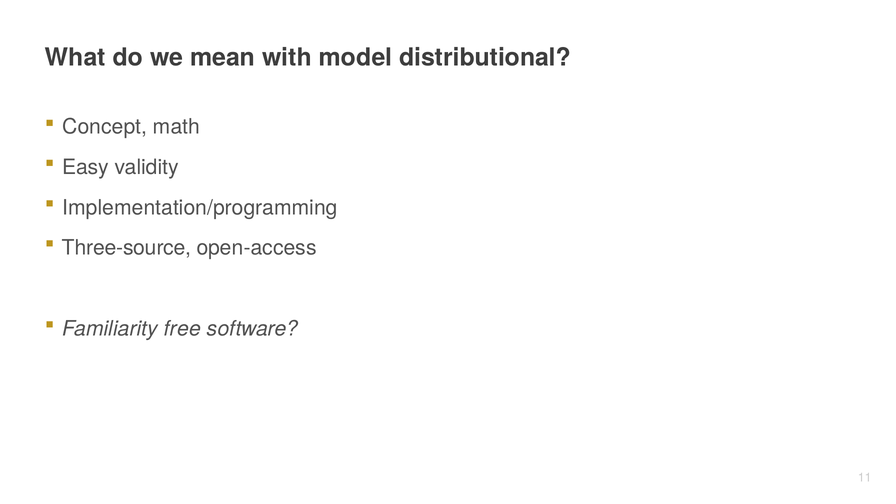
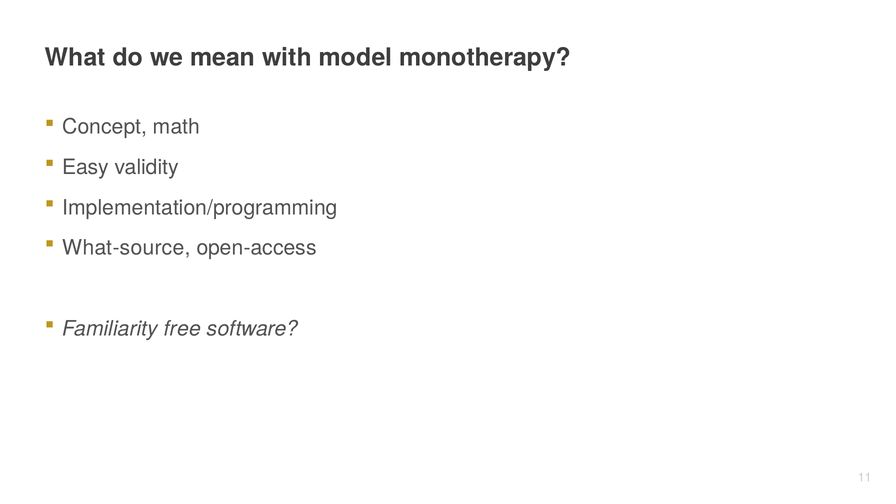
distributional: distributional -> monotherapy (485, 58)
Three-source: Three-source -> What-source (126, 248)
